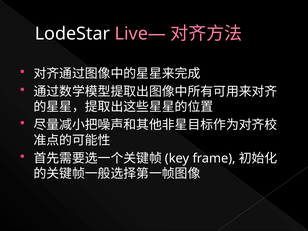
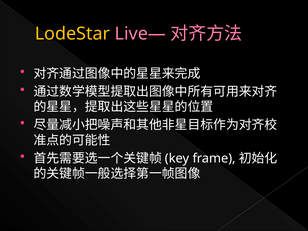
LodeStar colour: white -> yellow (72, 34)
